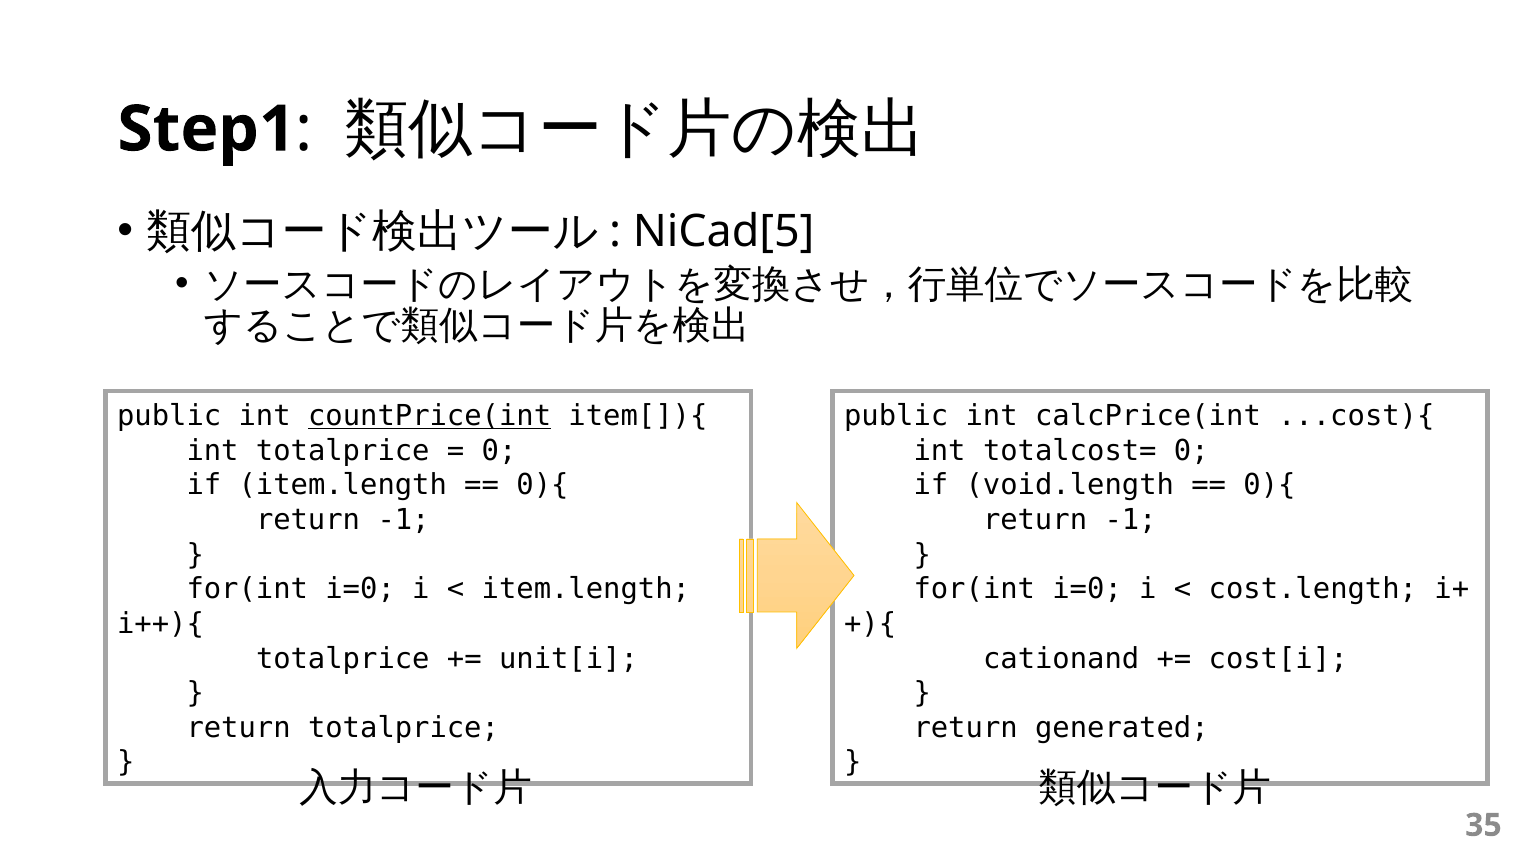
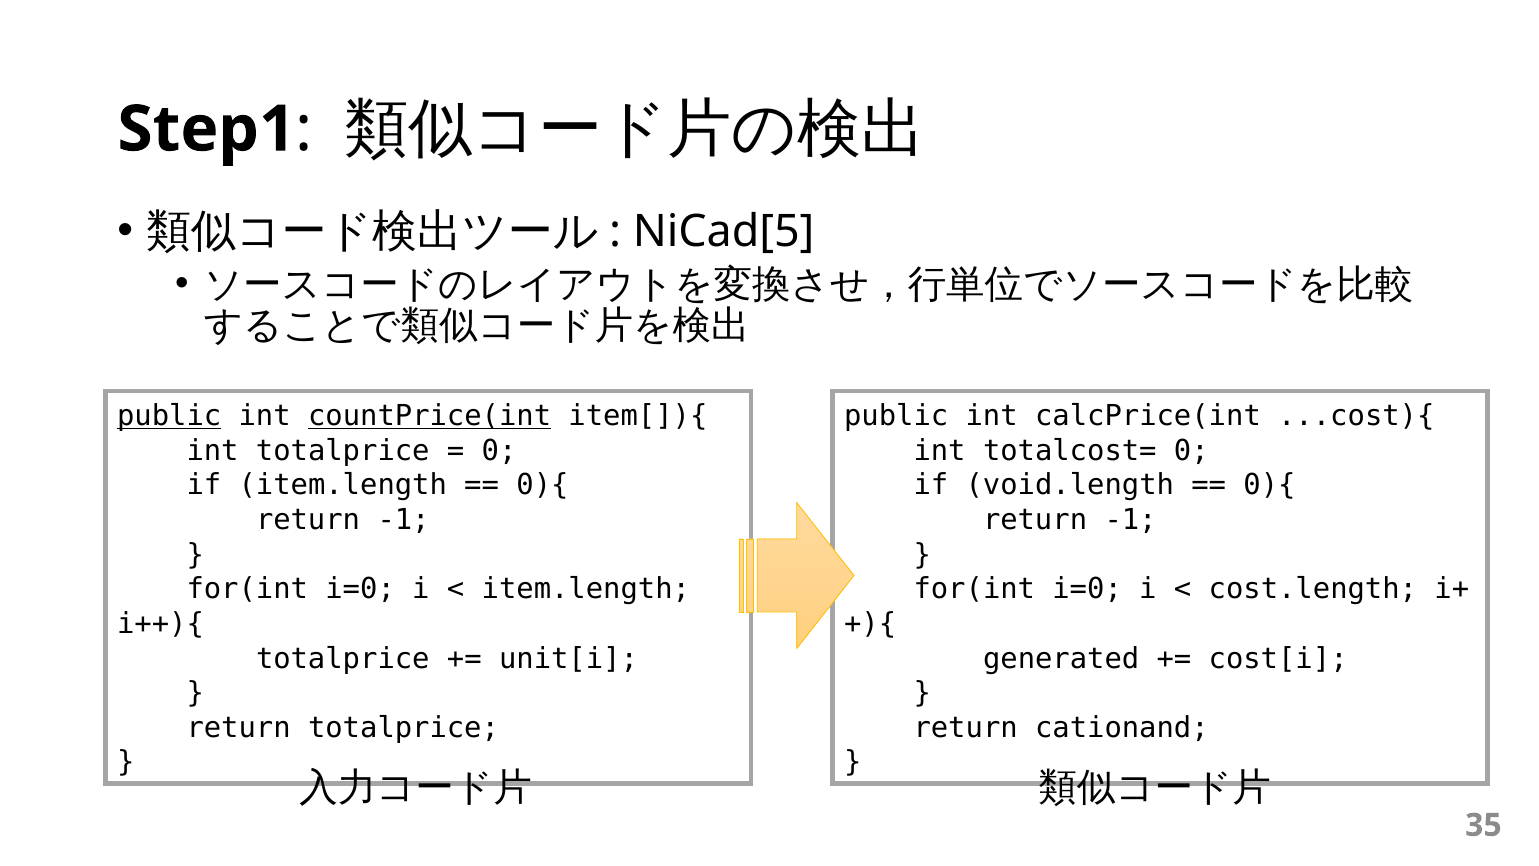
public underline: none -> present (169, 416)
cationand: cationand -> generated (1061, 658)
generated: generated -> cationand (1122, 728)
